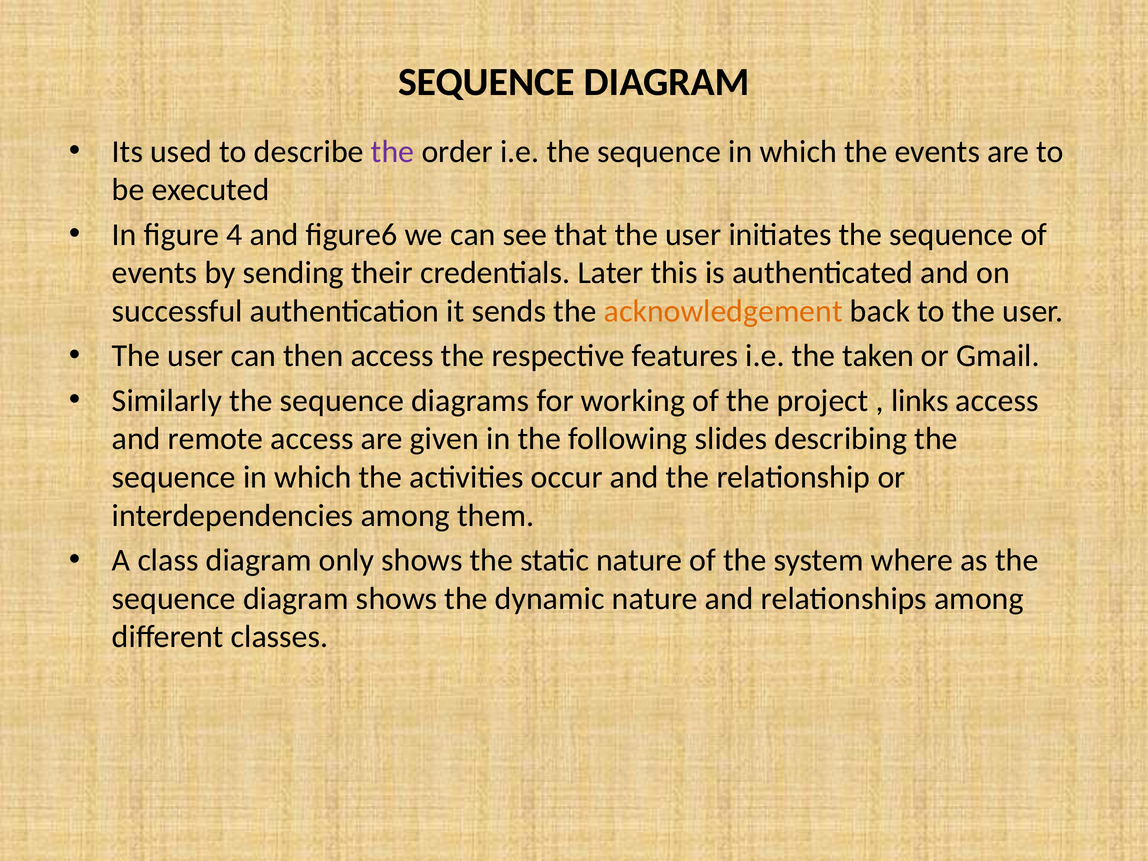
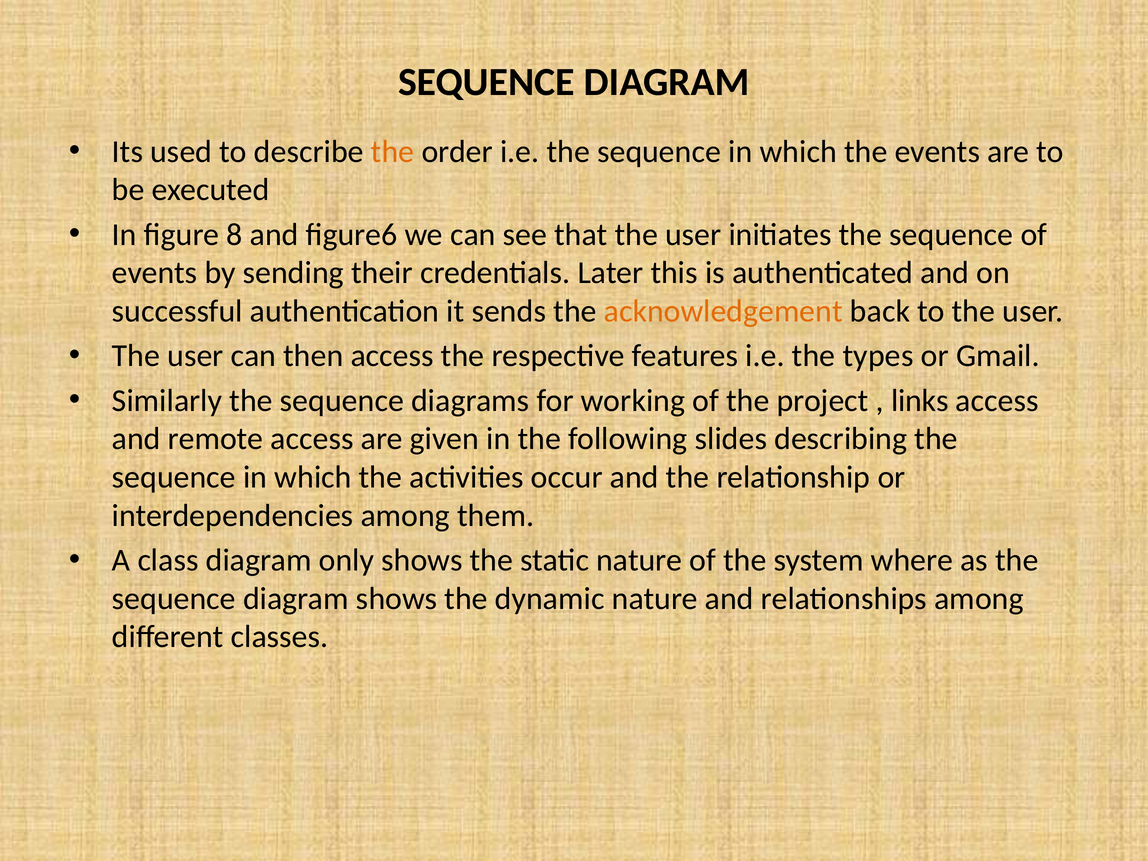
the colour: purple -> orange (393, 152)
4: 4 -> 8 (235, 235)
taken: taken -> types (878, 356)
